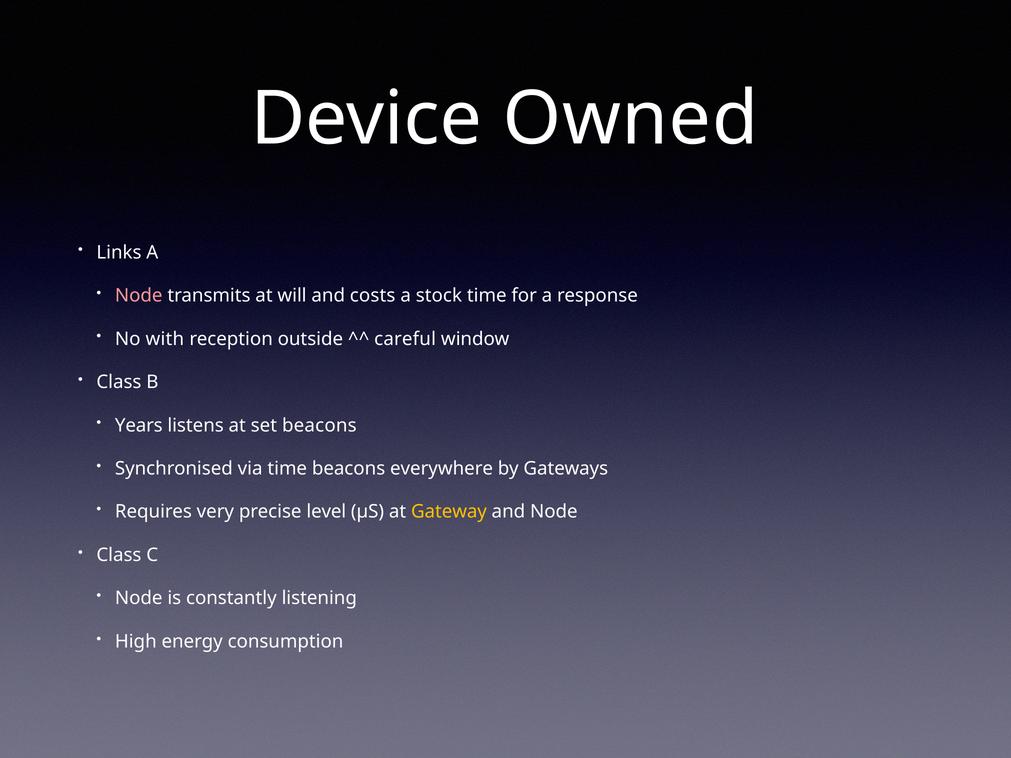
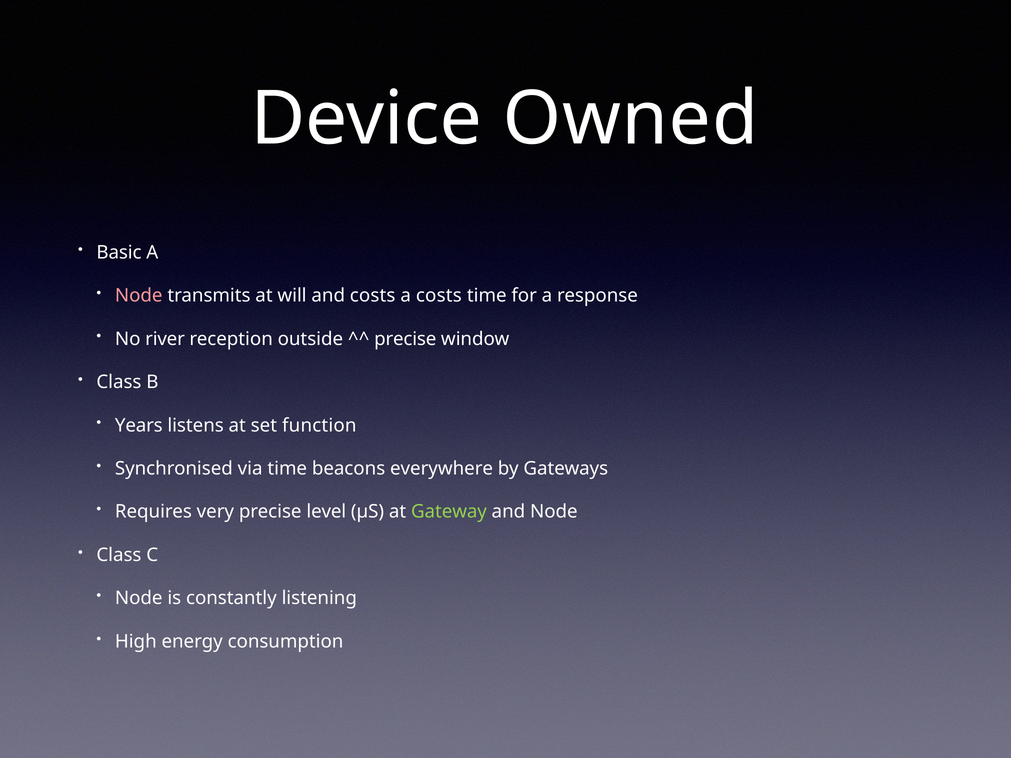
Links: Links -> Basic (119, 252)
a stock: stock -> costs (439, 296)
with: with -> river (165, 339)
careful: careful -> precise (405, 339)
set beacons: beacons -> function (319, 425)
Gateway colour: yellow -> light green (449, 512)
